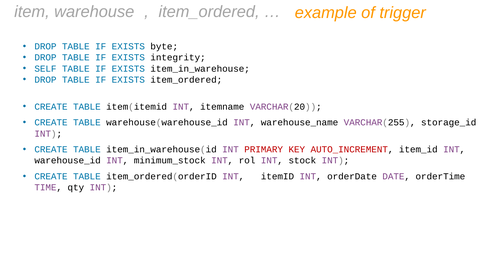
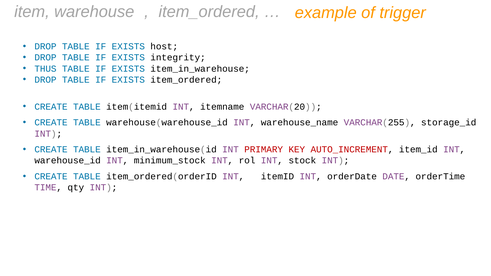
byte: byte -> host (164, 47)
SELF: SELF -> THUS (45, 69)
